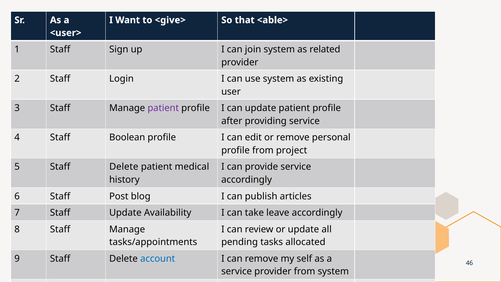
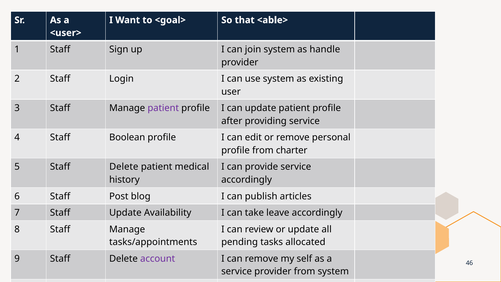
<give>: <give> -> <goal> (170, 20)
related: related -> handle (325, 49)
project: project -> charter (292, 150)
account colour: blue -> purple (158, 259)
